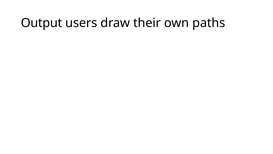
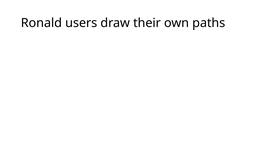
Output: Output -> Ronald (41, 23)
